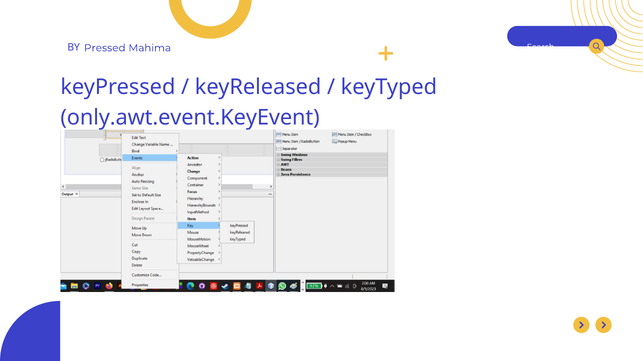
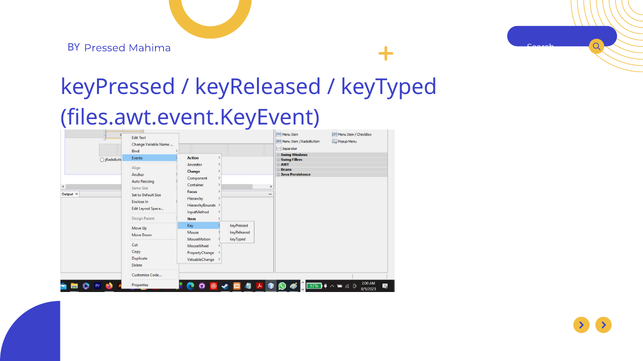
only.awt.event.KeyEvent: only.awt.event.KeyEvent -> files.awt.event.KeyEvent (190, 118)
